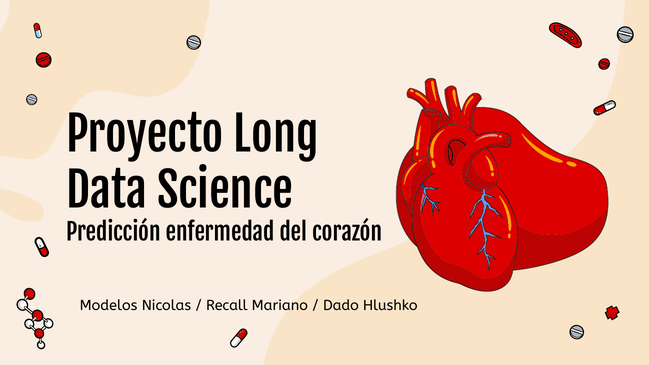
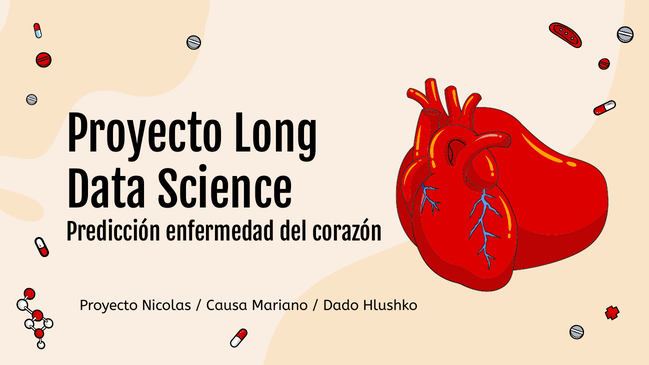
Modelos: Modelos -> Proyecto (109, 306)
Recall: Recall -> Causa (227, 306)
